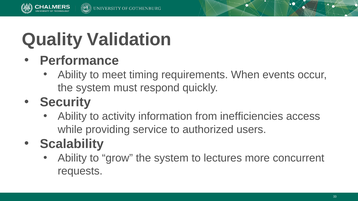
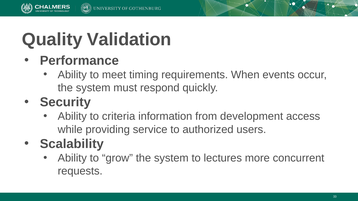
activity: activity -> criteria (119, 117)
inefficiencies: inefficiencies -> development (252, 117)
